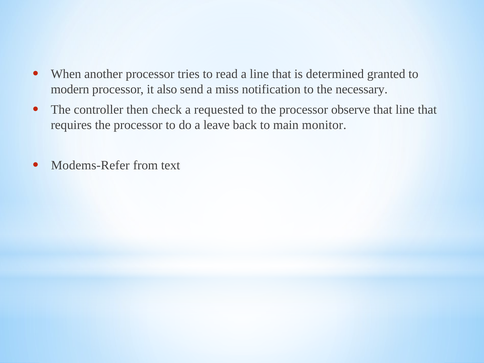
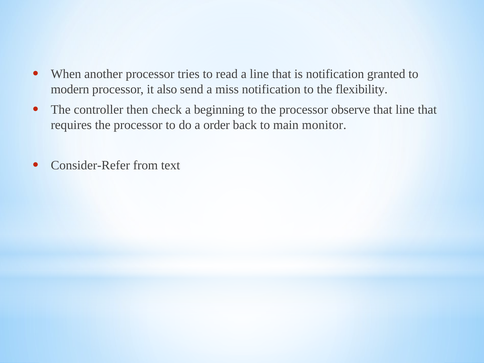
is determined: determined -> notification (335, 74)
necessary: necessary -> flexibility (362, 89)
requested: requested -> beginning (219, 109)
leave: leave -> order (217, 125)
Modems-Refer: Modems-Refer -> Consider-Refer (90, 165)
